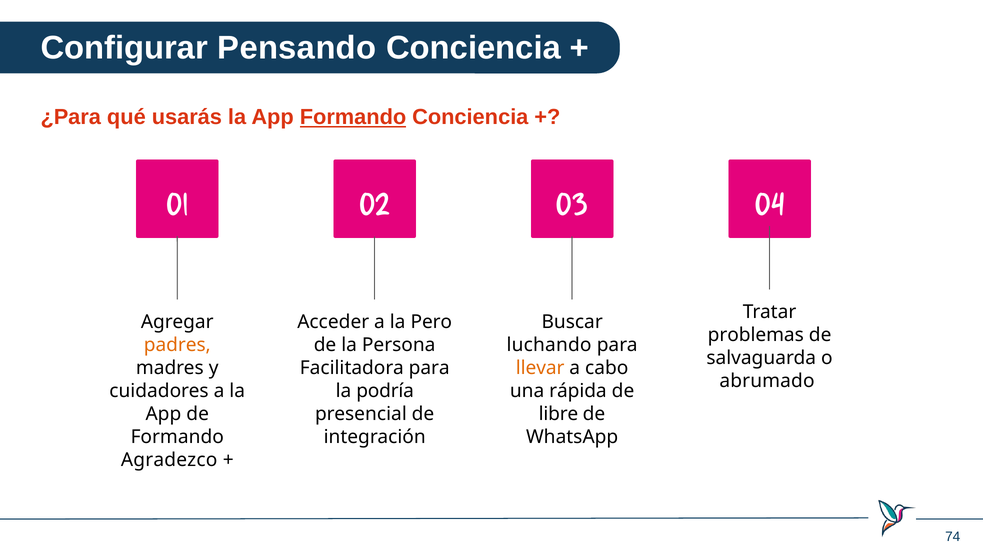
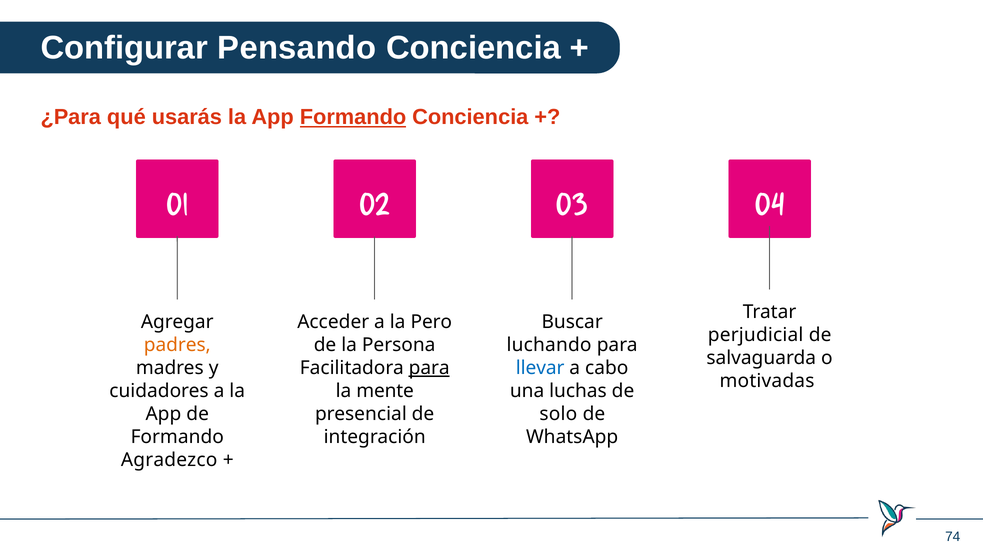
problemas: problemas -> perjudicial (756, 335)
para underline: none -> present (429, 368)
llevar colour: orange -> blue (540, 368)
abrumado: abrumado -> motivadas (767, 381)
podría: podría -> mente (385, 391)
rápida: rápida -> luchas (578, 391)
libre: libre -> solo (558, 414)
